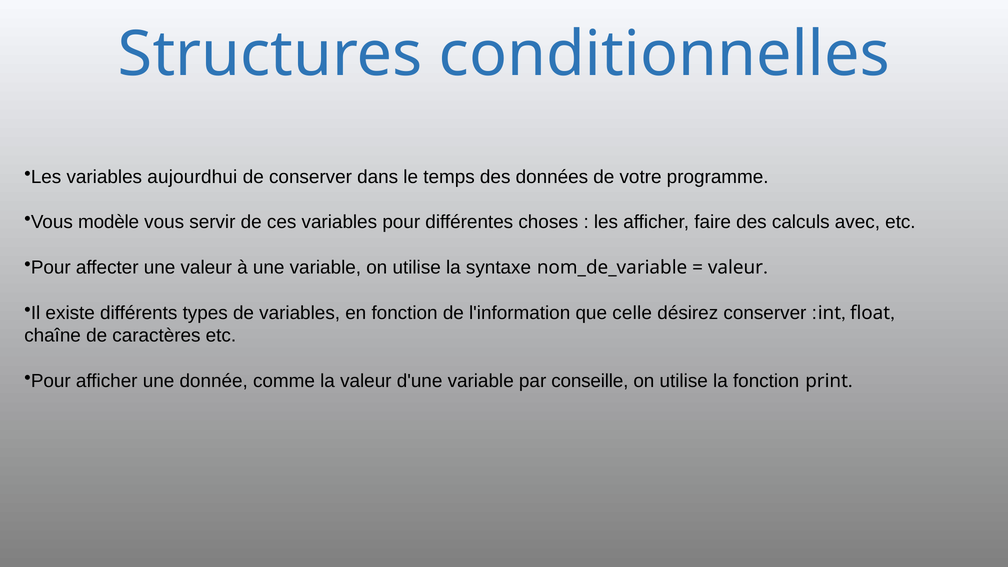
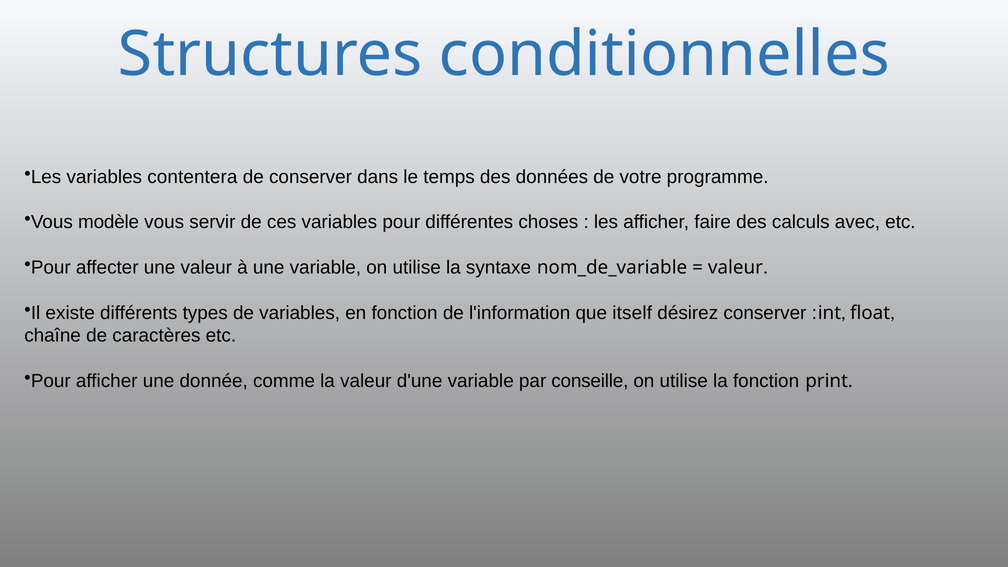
aujourdhui: aujourdhui -> contentera (192, 177)
celle: celle -> itself (632, 313)
